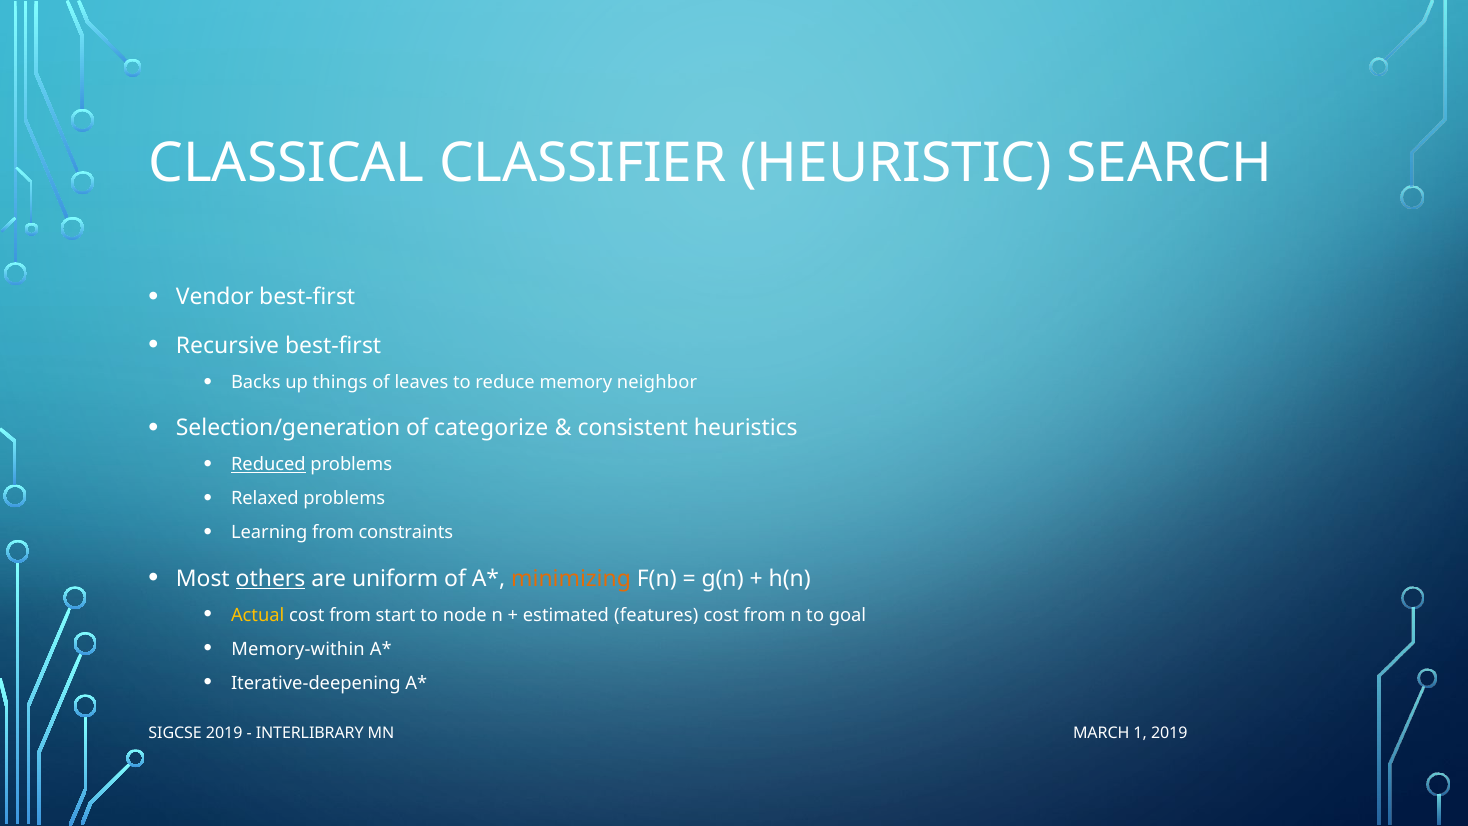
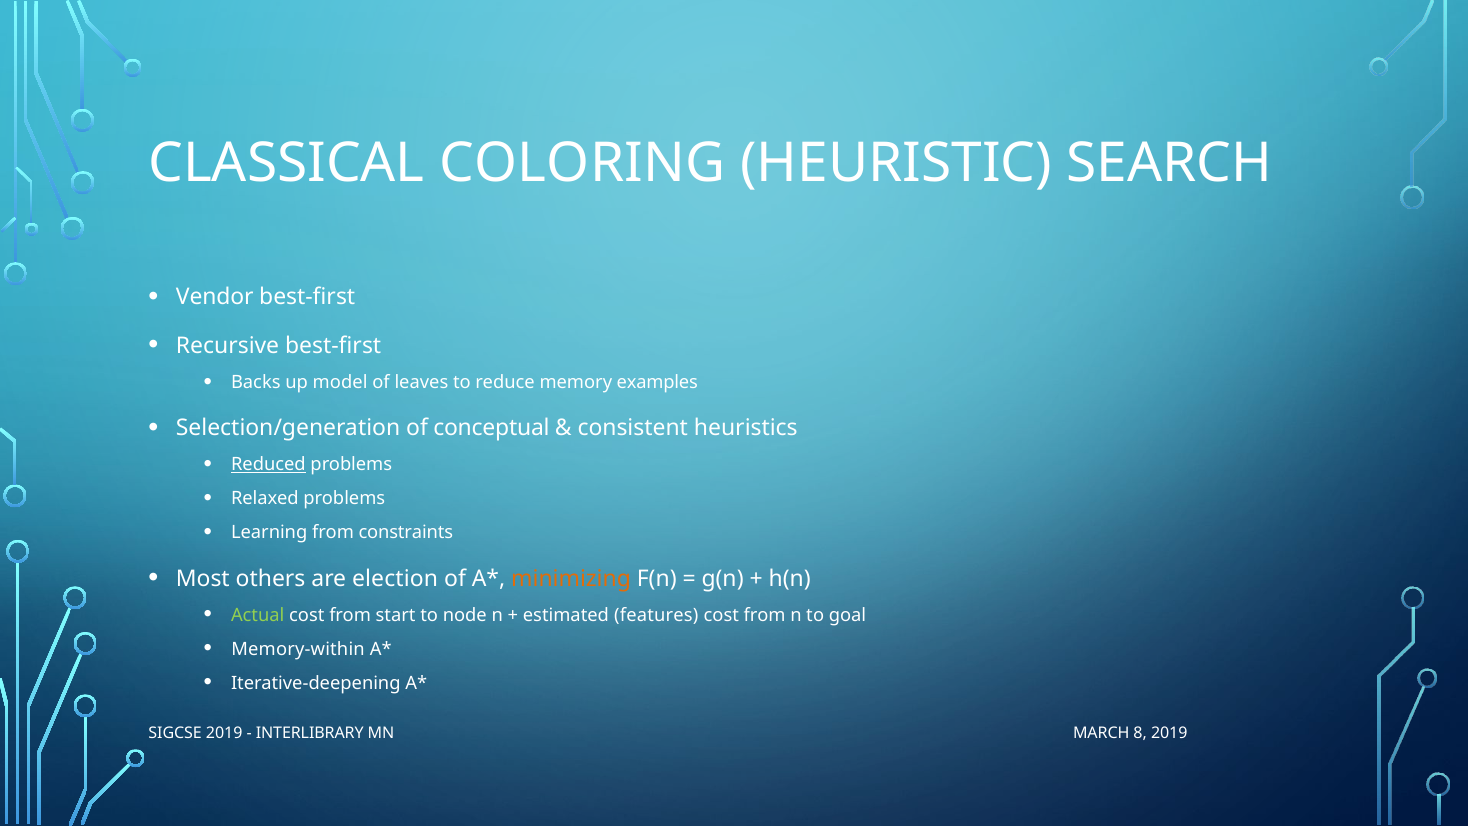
CLASSIFIER: CLASSIFIER -> COLORING (583, 163)
things: things -> model (340, 382)
neighbor: neighbor -> examples (657, 382)
categorize: categorize -> conceptual (491, 428)
others underline: present -> none (271, 578)
uniform: uniform -> election (395, 578)
Actual colour: yellow -> light green (258, 615)
1: 1 -> 8 (1140, 733)
